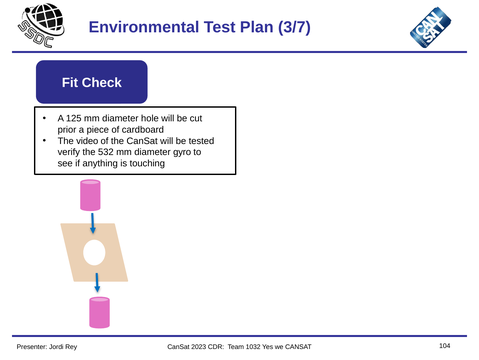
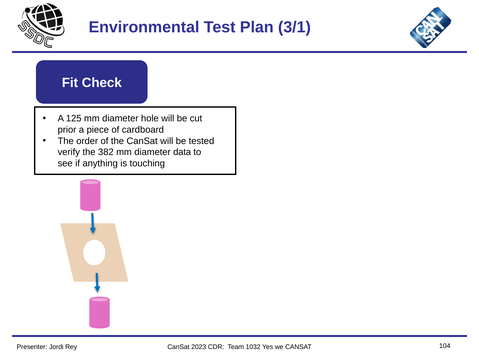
3/7: 3/7 -> 3/1 (294, 27)
video: video -> order (87, 141)
532: 532 -> 382 (106, 152)
gyro: gyro -> data (182, 152)
